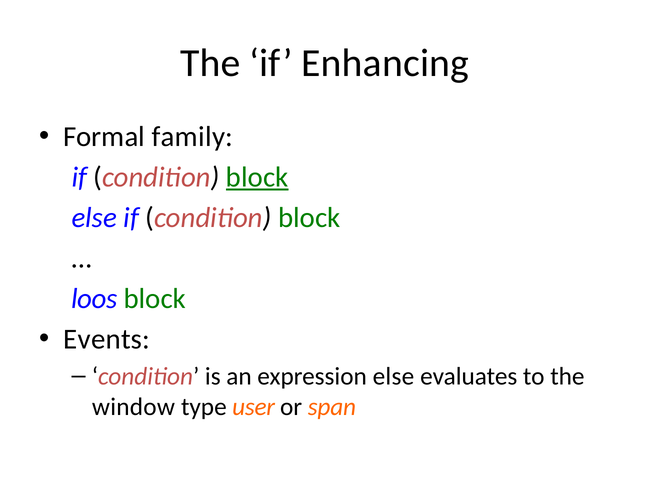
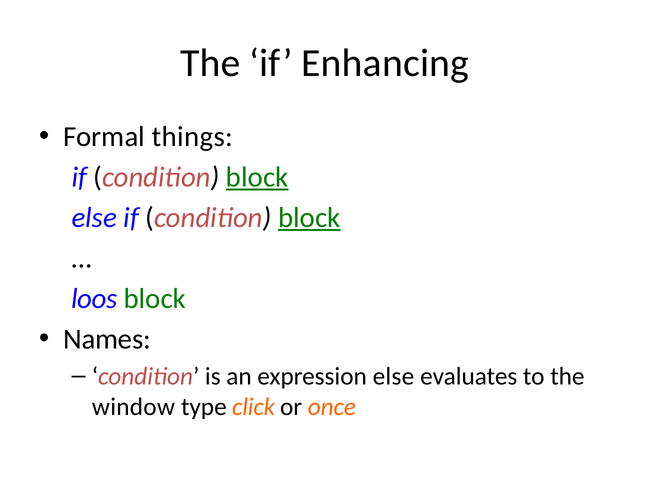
family: family -> things (192, 136)
block underline: none -> present (309, 217)
Events: Events -> Names (107, 339)
user: user -> click (254, 406)
span: span -> once (332, 406)
